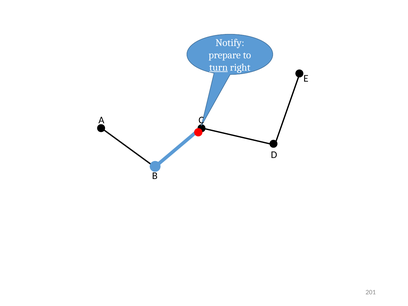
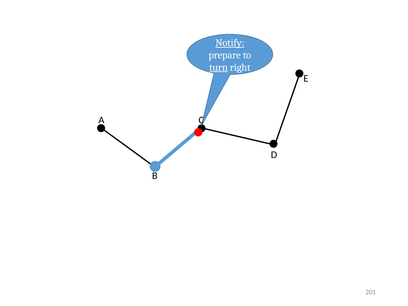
Notify underline: none -> present (230, 43)
